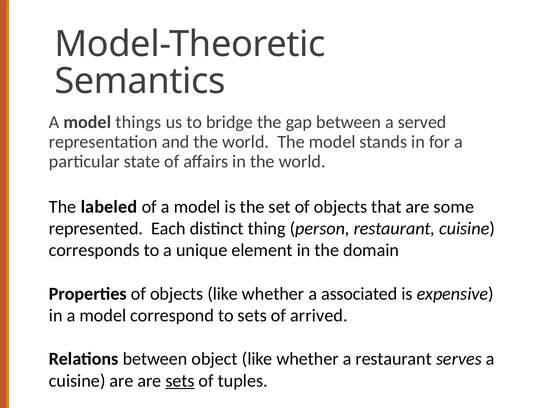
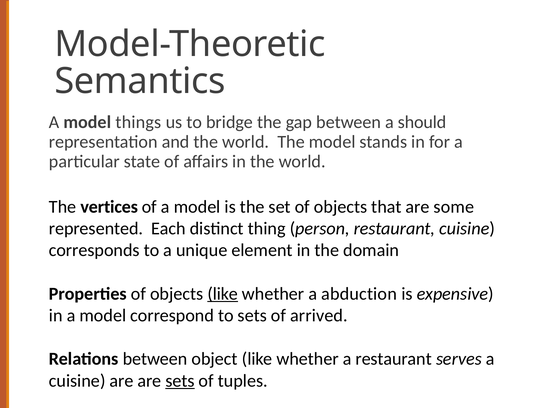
served: served -> should (422, 122)
labeled: labeled -> vertices (109, 207)
like underline: none -> present (223, 294)
associated: associated -> abduction (359, 294)
